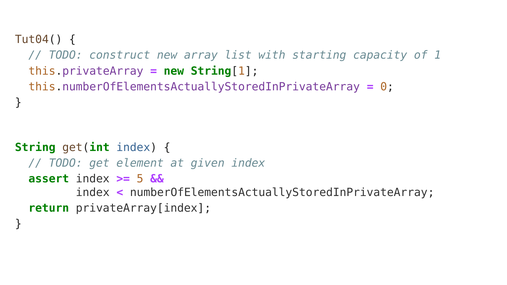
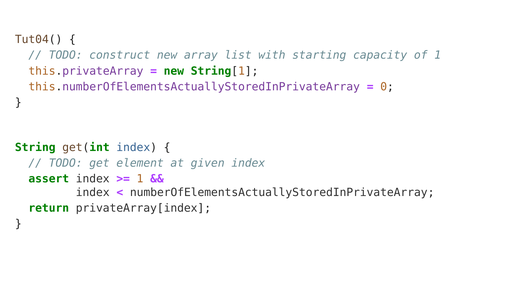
5: 5 -> 1 (140, 179)
